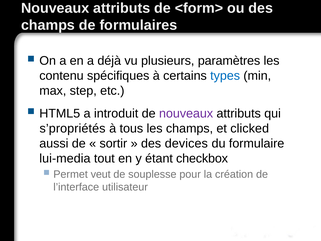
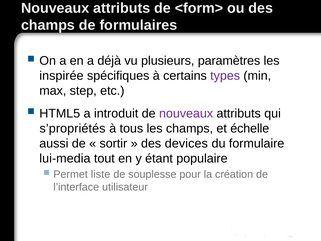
contenu: contenu -> inspirée (61, 76)
types colour: blue -> purple (225, 76)
clicked: clicked -> échelle (250, 128)
checkbox: checkbox -> populaire (202, 158)
veut: veut -> liste (101, 174)
